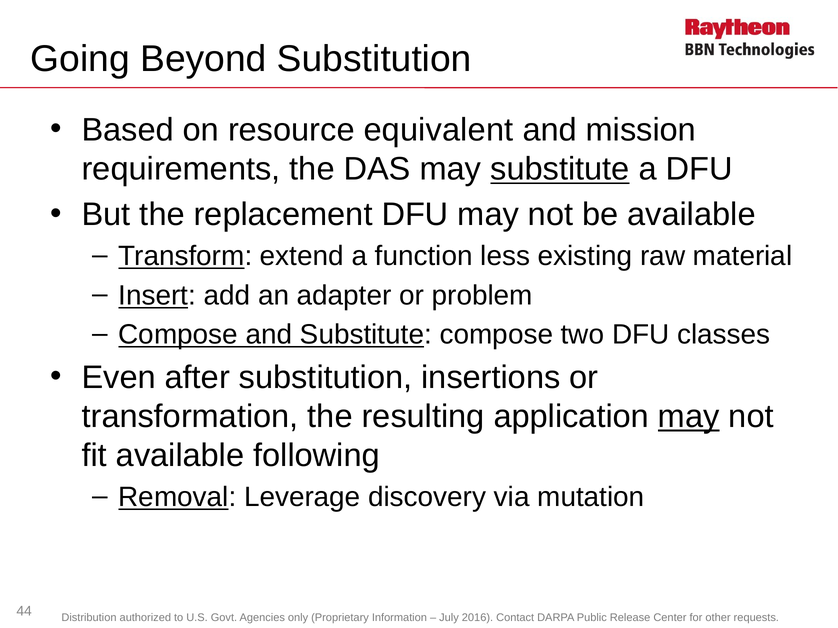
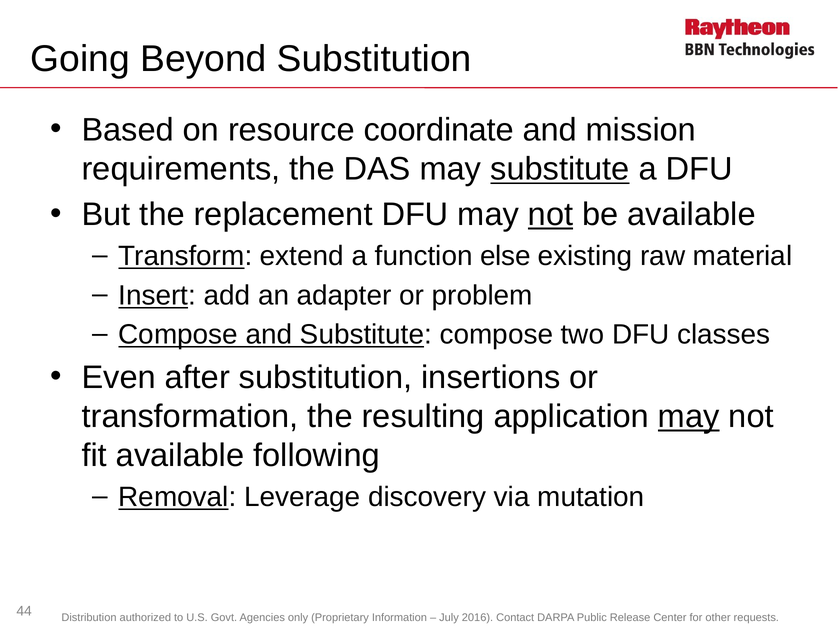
equivalent: equivalent -> coordinate (439, 130)
not underline: none -> present (551, 215)
less: less -> else (505, 256)
